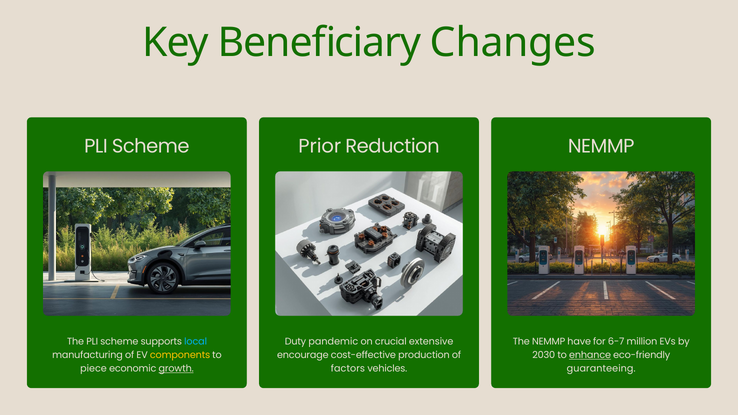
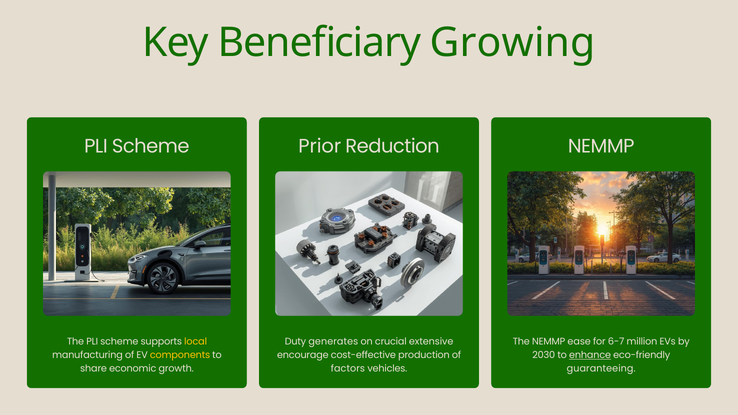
Changes: Changes -> Growing (513, 43)
have: have -> ease (579, 342)
local colour: light blue -> yellow (196, 342)
pandemic: pandemic -> generates (333, 342)
piece: piece -> share (94, 369)
growth underline: present -> none (176, 369)
